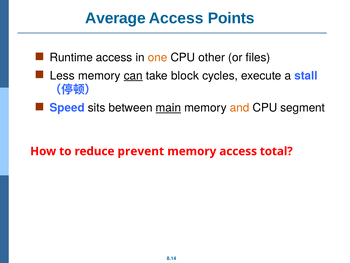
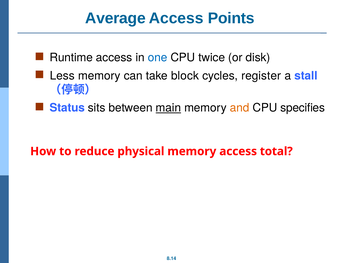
one colour: orange -> blue (158, 57)
other: other -> twice (212, 57)
files: files -> disk (258, 57)
can underline: present -> none (133, 76)
execute: execute -> register (261, 76)
Speed: Speed -> Status (67, 108)
segment: segment -> specifies (303, 108)
prevent: prevent -> physical (141, 151)
